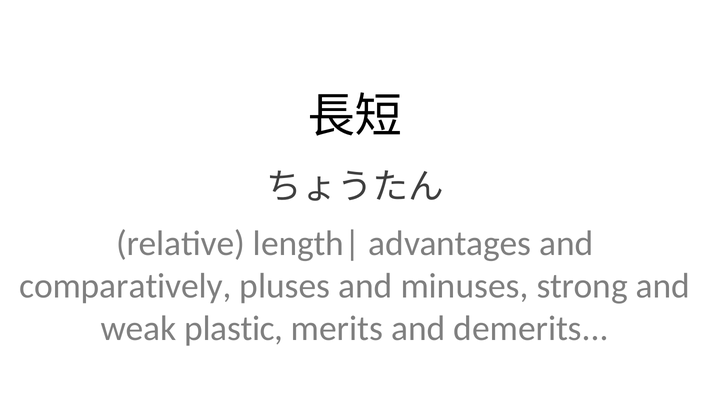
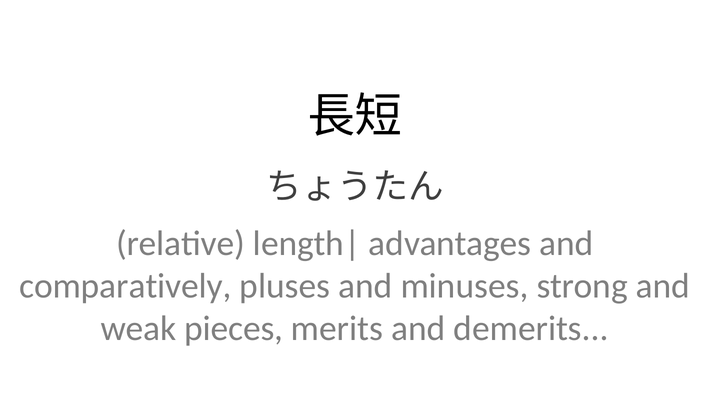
plastic: plastic -> pieces (234, 329)
